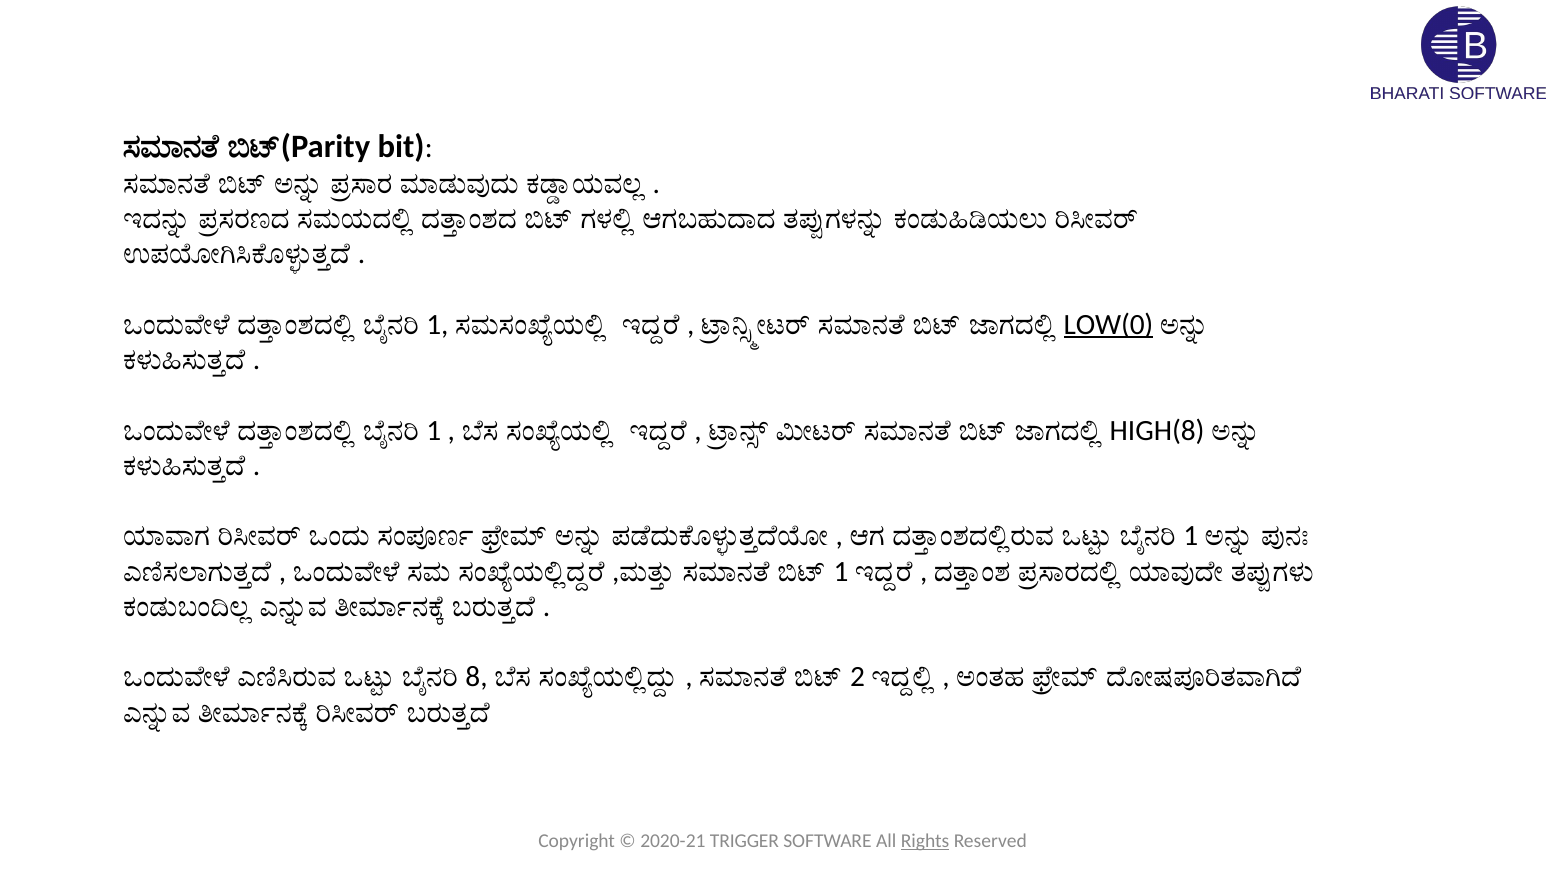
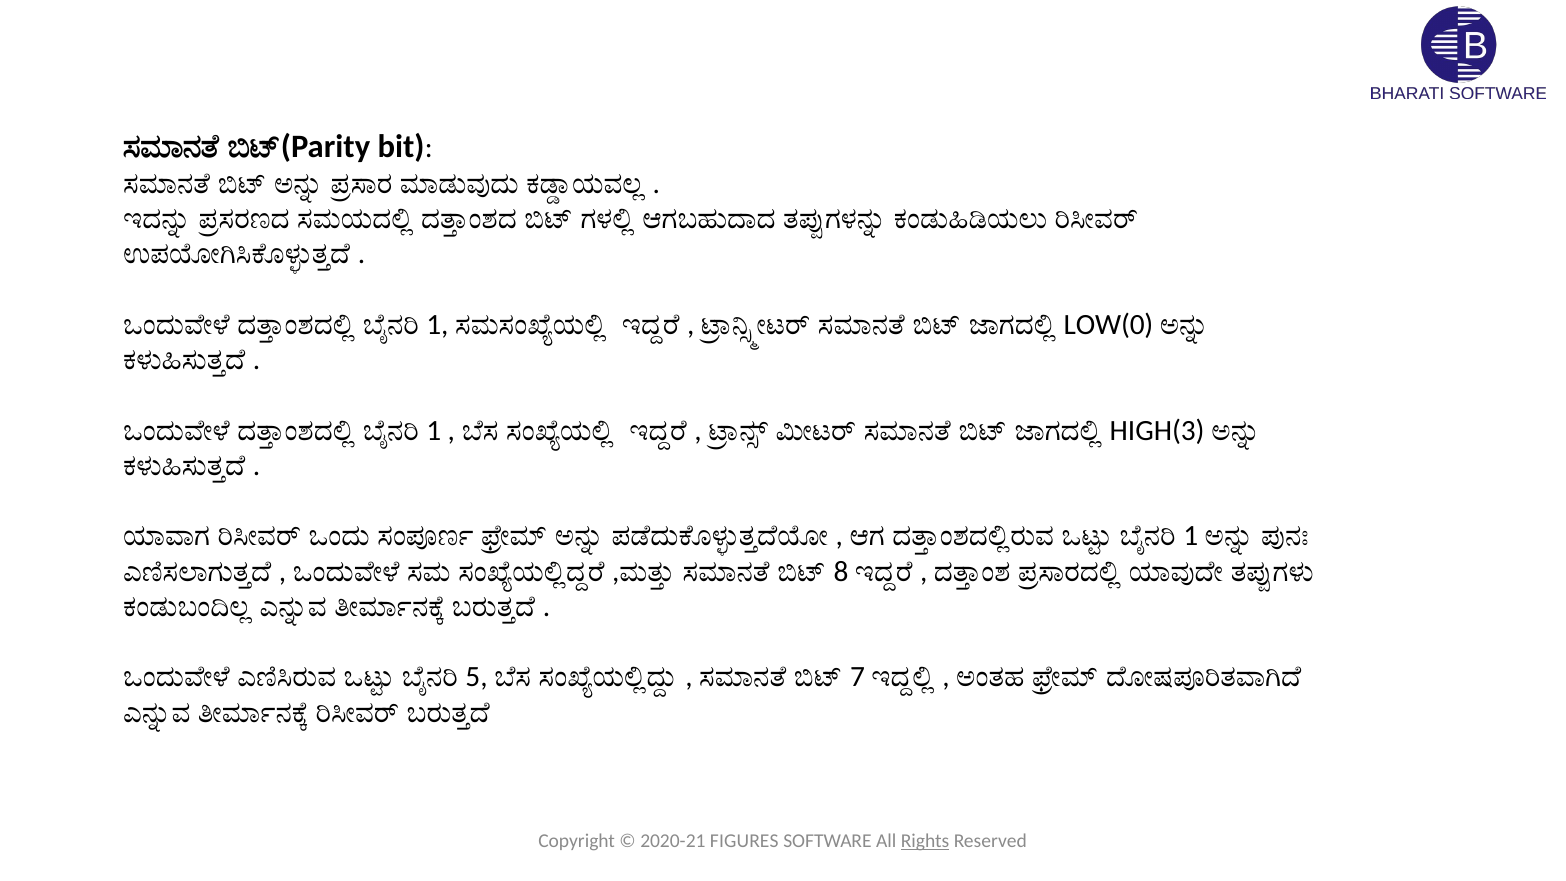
LOW(0 underline: present -> none (1109, 325)
HIGH(8: HIGH(8 -> HIGH(3 (1157, 430)
1: 1 -> 8 (841, 571)
8: 8 -> 5 (477, 677)
2: 2 -> 7 (858, 677)
TRIGGER: TRIGGER -> FIGURES (744, 841)
